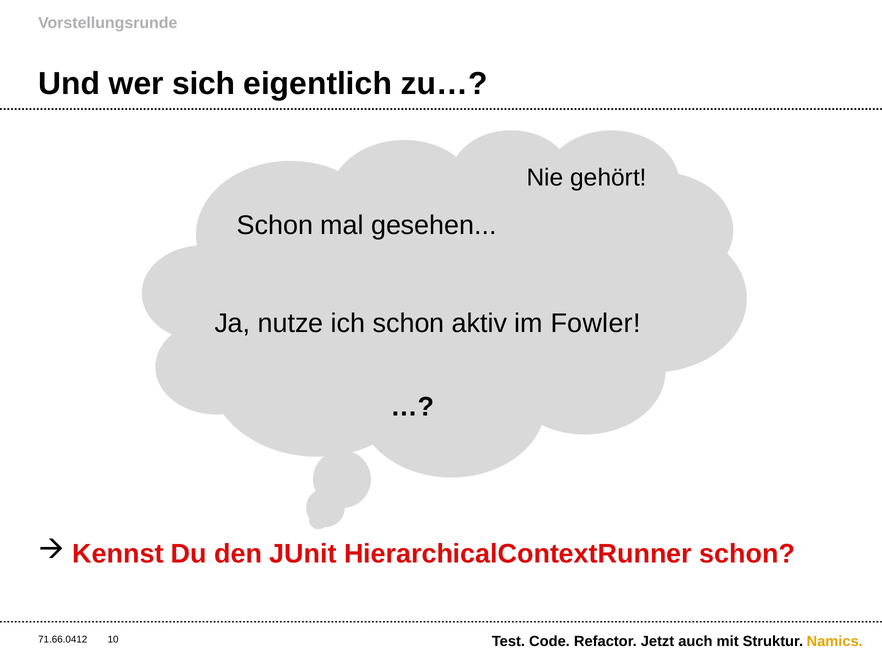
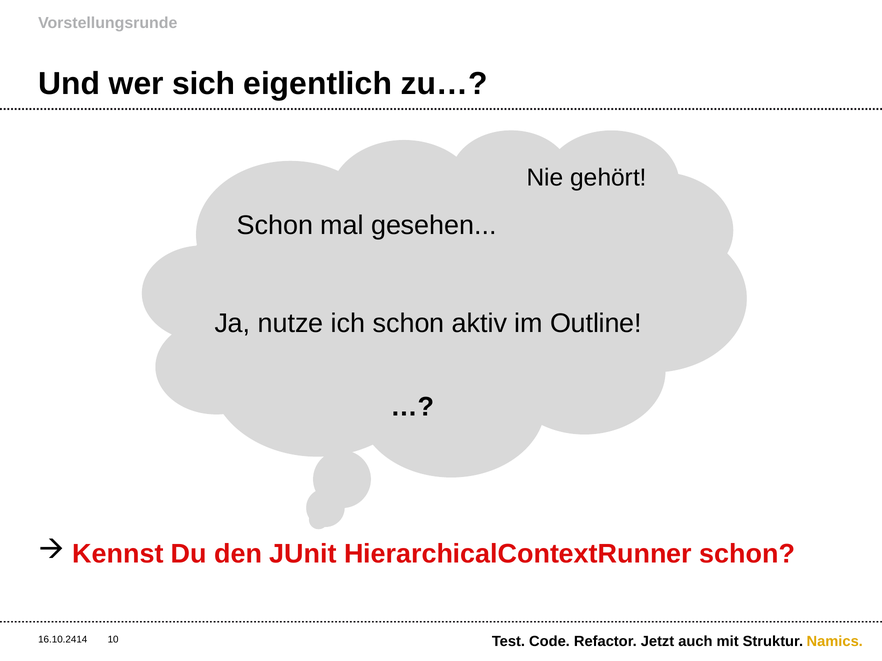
Fowler: Fowler -> Outline (596, 324)
71.66.0412: 71.66.0412 -> 16.10.2414 (63, 640)
